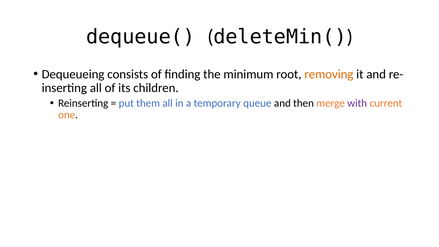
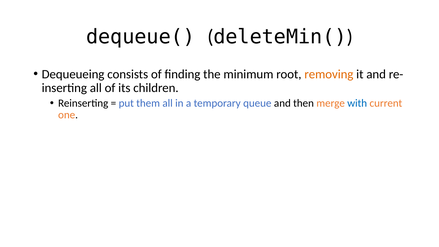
with colour: purple -> blue (357, 103)
